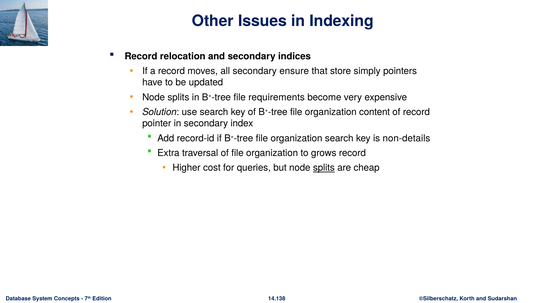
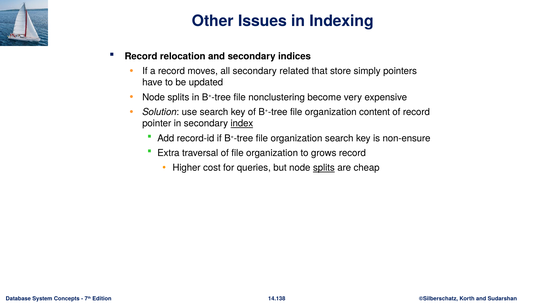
ensure: ensure -> related (294, 71)
requirements: requirements -> nonclustering (277, 97)
index underline: none -> present (242, 123)
non-details: non-details -> non-ensure (407, 138)
